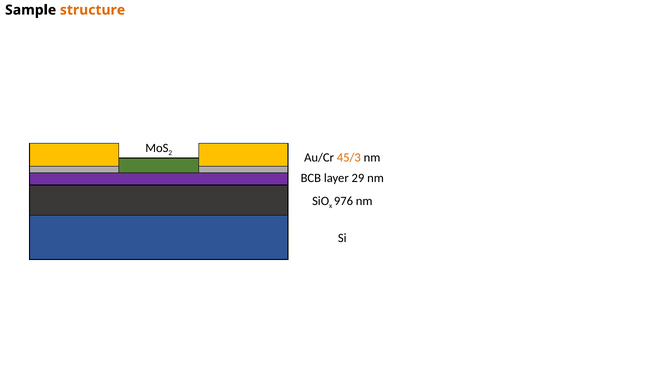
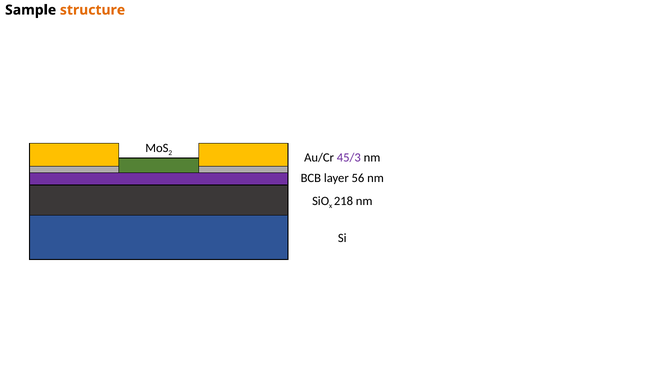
45/3 colour: orange -> purple (349, 158)
29: 29 -> 56 (358, 178)
976: 976 -> 218 (343, 201)
